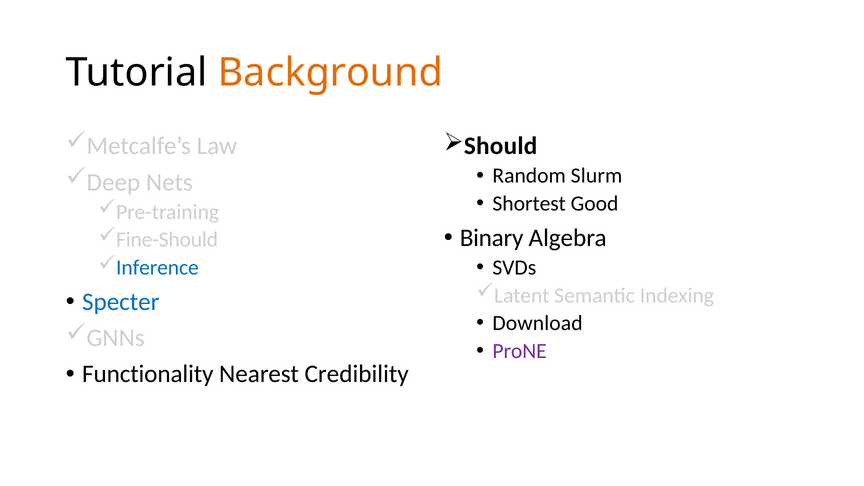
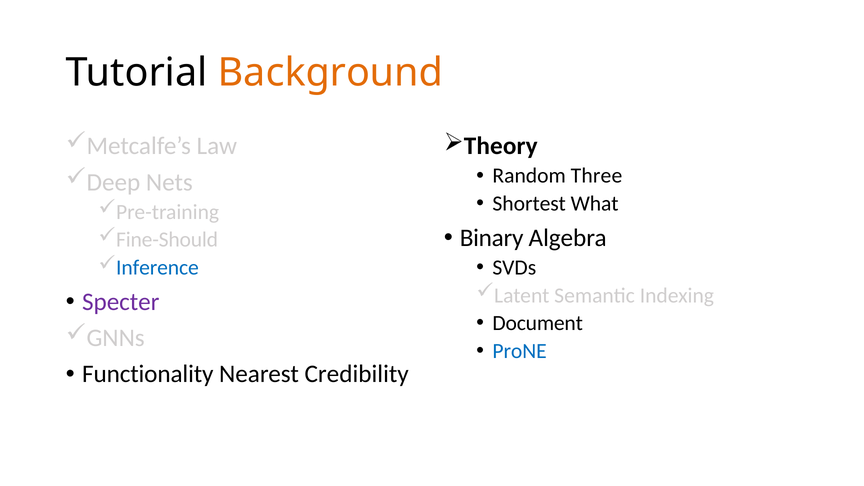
Should: Should -> Theory (501, 146)
Slurm: Slurm -> Three (596, 176)
Good: Good -> What (595, 204)
Specter colour: blue -> purple (121, 302)
Download: Download -> Document (538, 323)
ProNE colour: purple -> blue (520, 351)
